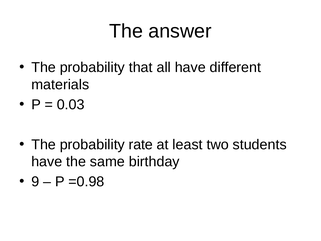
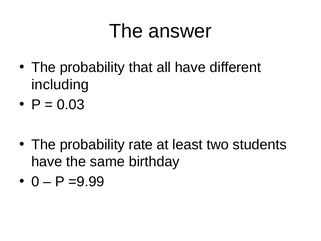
materials: materials -> including (60, 84)
9: 9 -> 0 (35, 182)
=0.98: =0.98 -> =9.99 (86, 182)
